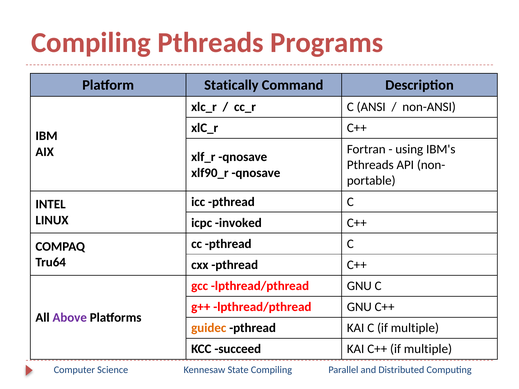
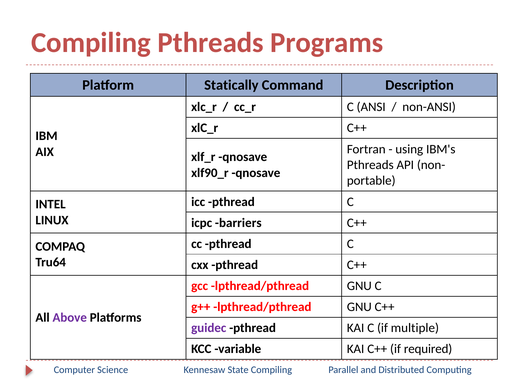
invoked: invoked -> barriers (238, 223)
guidec colour: orange -> purple (209, 328)
succeed: succeed -> variable (238, 349)
C++ if multiple: multiple -> required (428, 349)
